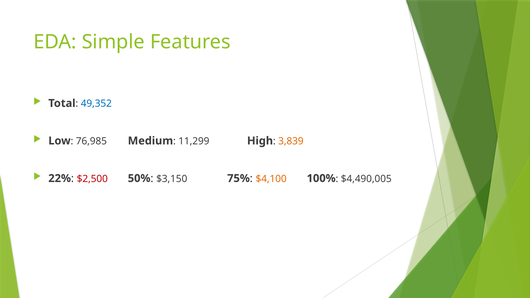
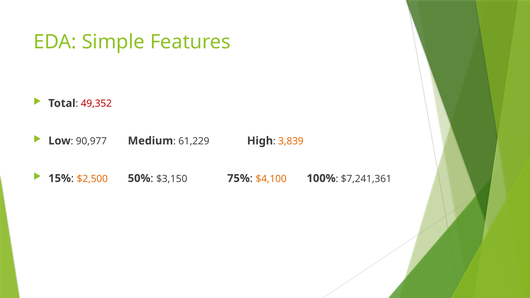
49,352 colour: blue -> red (96, 104)
76,985: 76,985 -> 90,977 (91, 141)
11,299: 11,299 -> 61,229 (194, 141)
22%: 22% -> 15% (60, 178)
$2,500 colour: red -> orange (92, 179)
$4,490,005: $4,490,005 -> $7,241,361 (366, 179)
